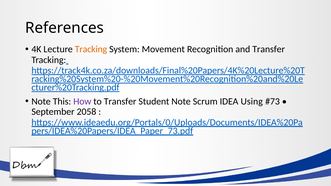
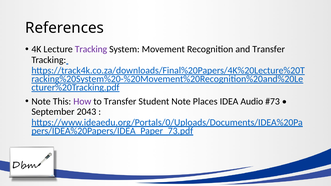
Tracking colour: orange -> purple (91, 49)
Scrum: Scrum -> Places (205, 101)
Using: Using -> Audio (252, 101)
2058: 2058 -> 2043 (86, 112)
